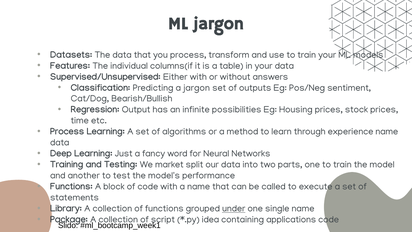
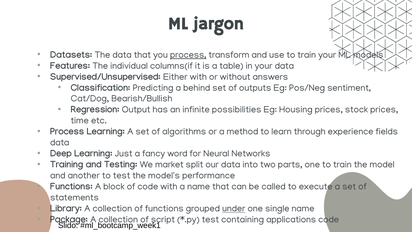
process underline: none -> present (188, 55)
a jargon: jargon -> behind (197, 88)
experience name: name -> fields (387, 131)
idea: idea -> test (210, 219)
